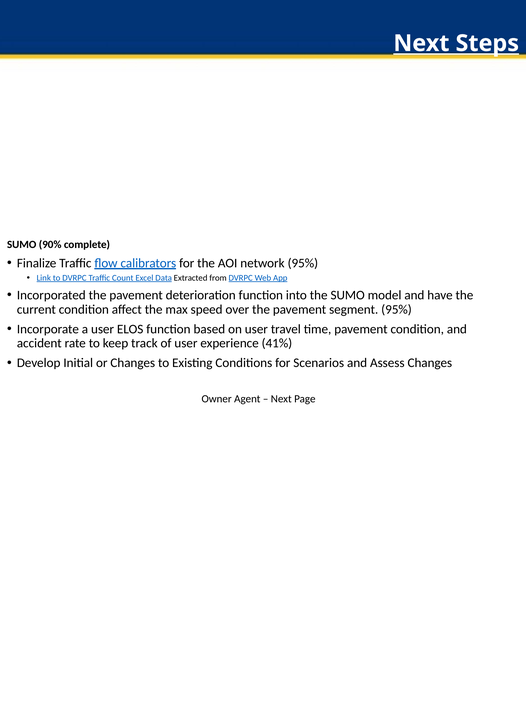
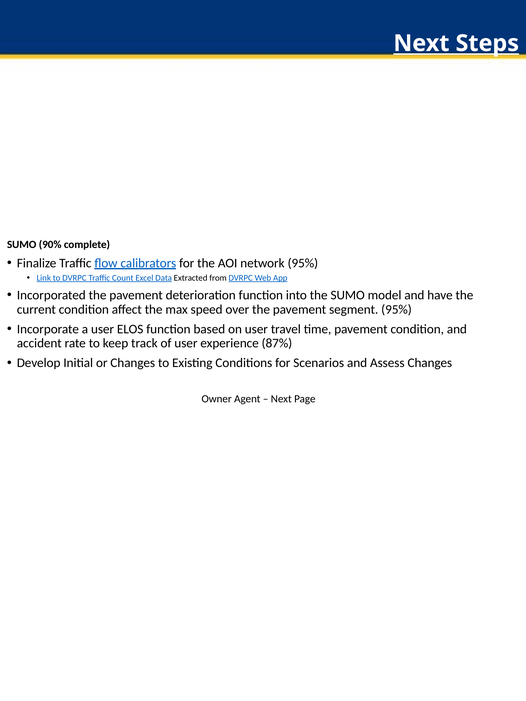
41%: 41% -> 87% (277, 343)
